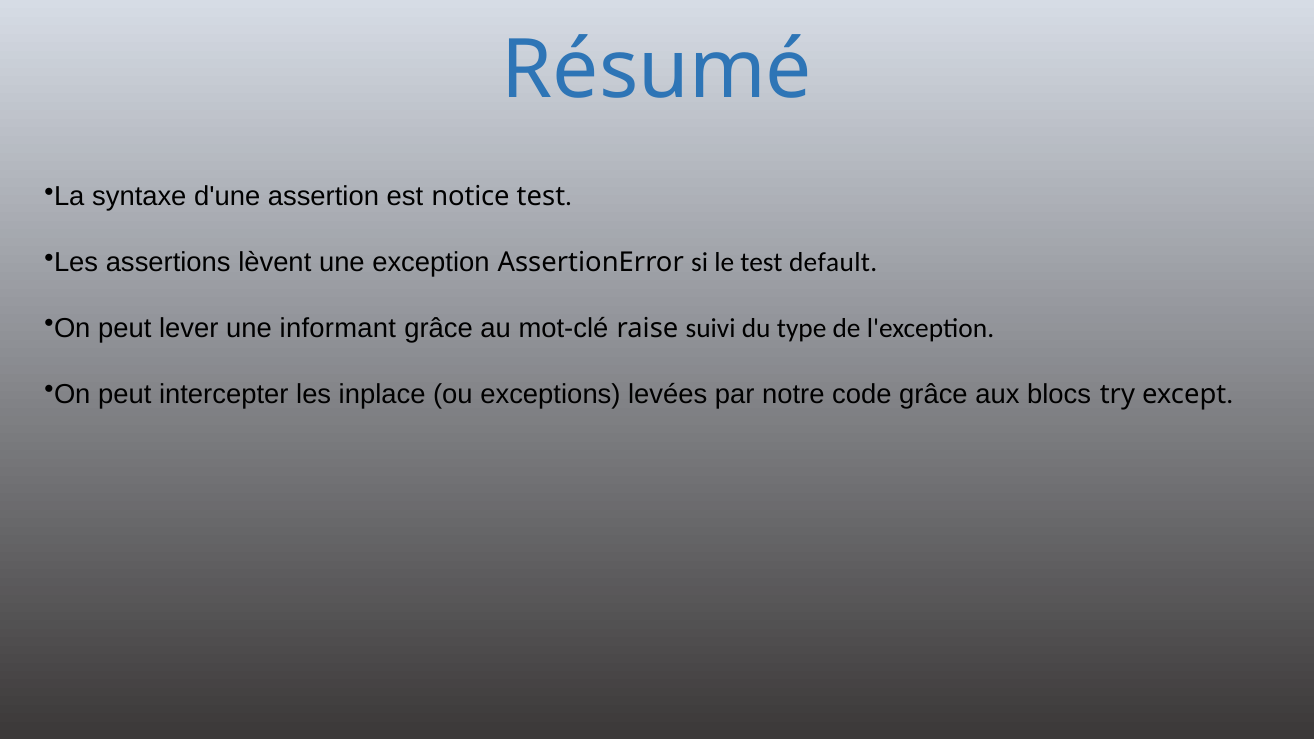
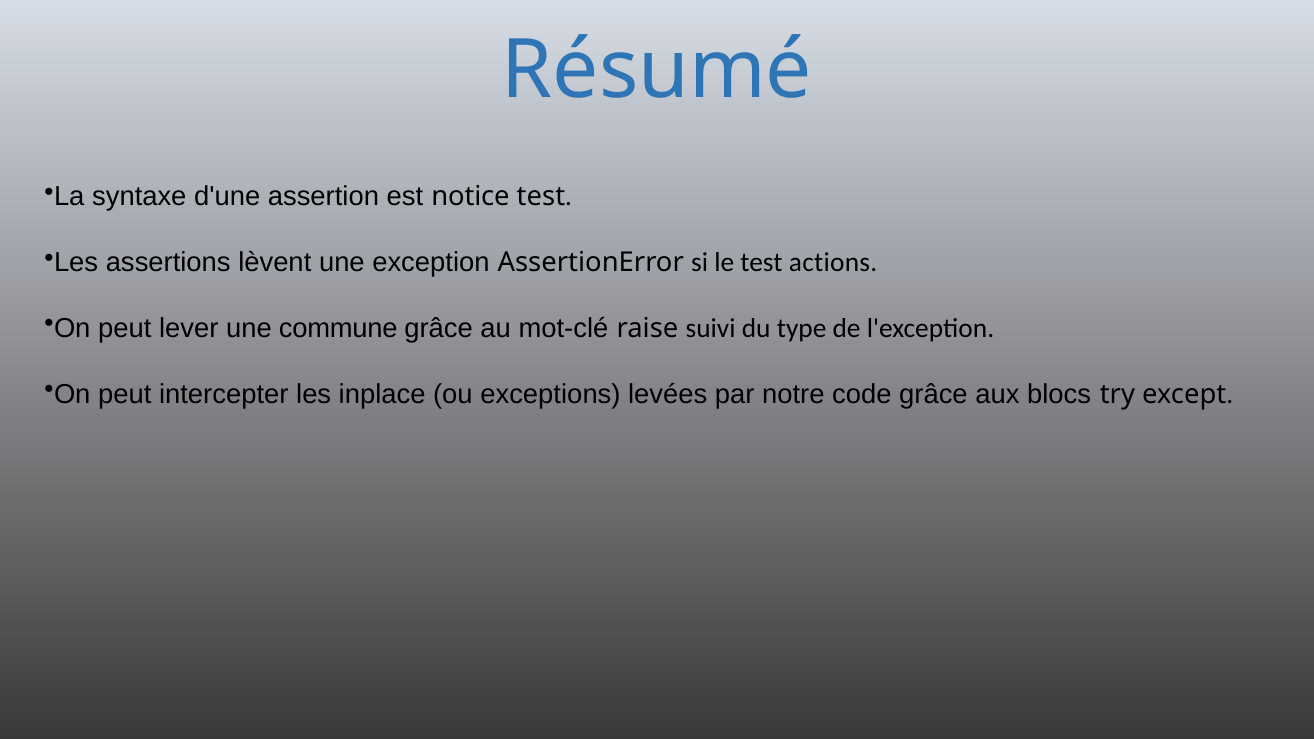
default: default -> actions (833, 263)
informant: informant -> commune (338, 328)
